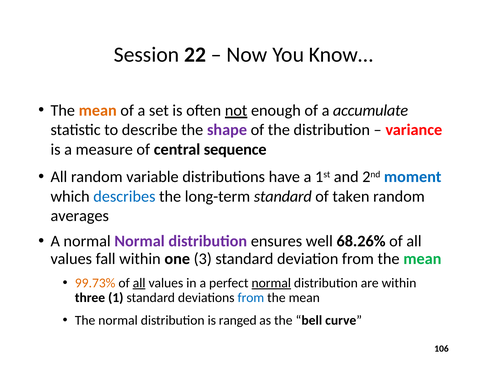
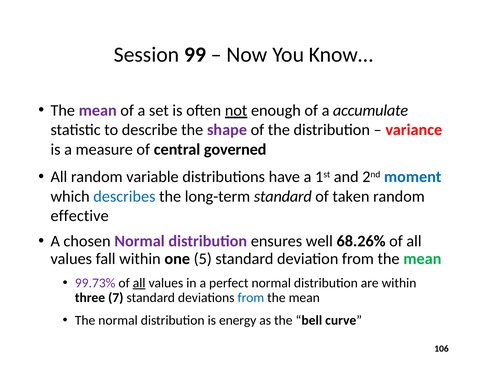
22: 22 -> 99 (195, 55)
mean colour: orange -> purple (98, 111)
sequence: sequence -> governed (235, 150)
averages: averages -> effective (80, 216)
A normal: normal -> chosen (87, 241)
3: 3 -> 5 (203, 259)
99.73% colour: orange -> purple (95, 283)
normal underline: present -> none (271, 283)
1: 1 -> 7 (116, 298)
ranged: ranged -> energy (238, 321)
